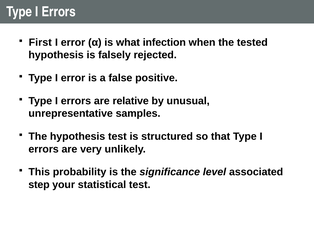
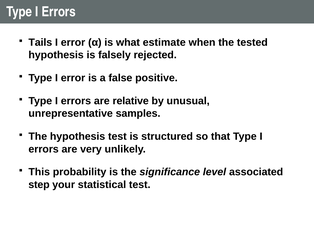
First: First -> Tails (40, 43)
infection: infection -> estimate (164, 43)
